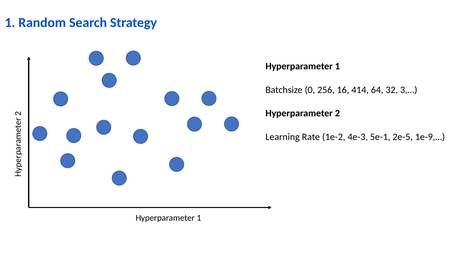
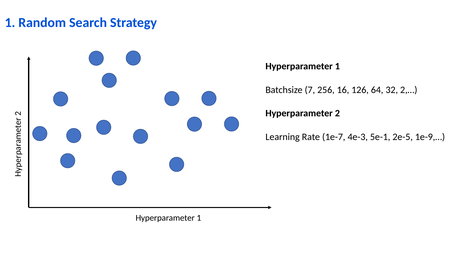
0: 0 -> 7 (310, 90)
414: 414 -> 126 (360, 90)
3,…: 3,… -> 2,… (409, 90)
1e-2: 1e-2 -> 1e-7 (334, 137)
